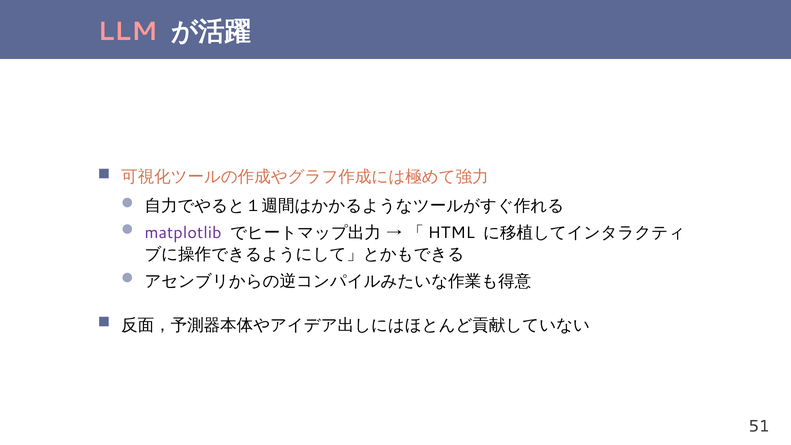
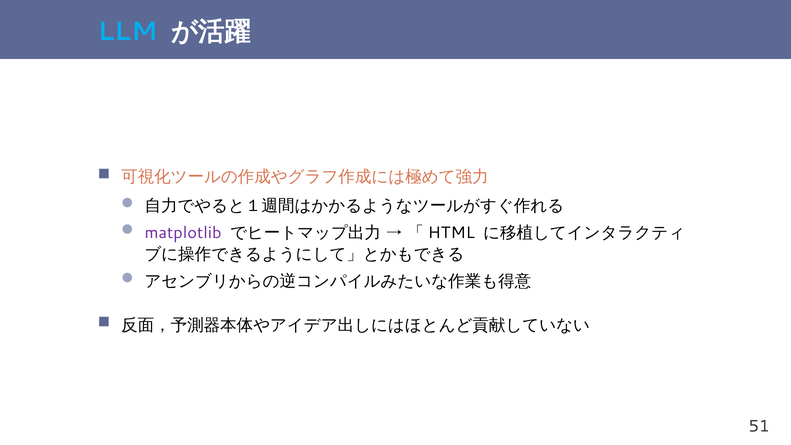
LLM colour: pink -> light blue (128, 31)
